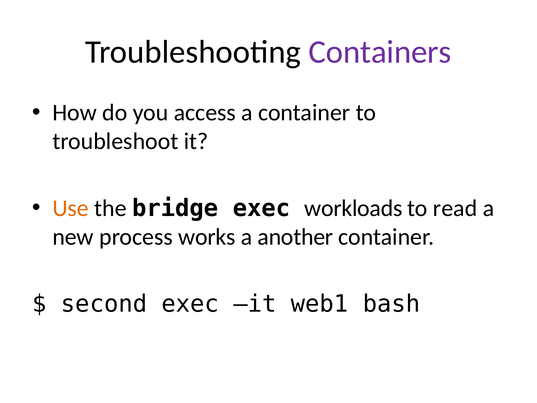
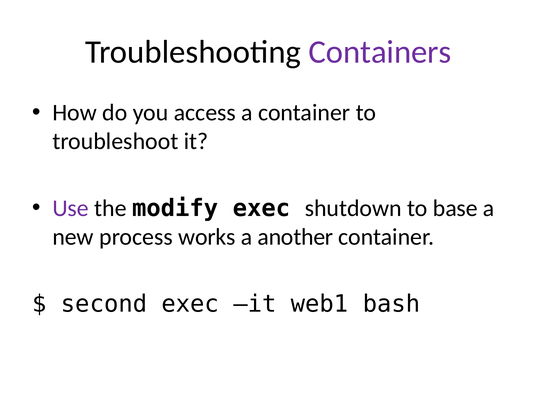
Use colour: orange -> purple (71, 208)
bridge: bridge -> modify (175, 208)
workloads: workloads -> shutdown (353, 208)
read: read -> base (455, 208)
